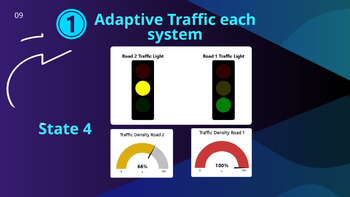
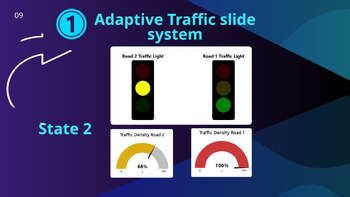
each: each -> slide (238, 20)
4: 4 -> 2 (87, 129)
